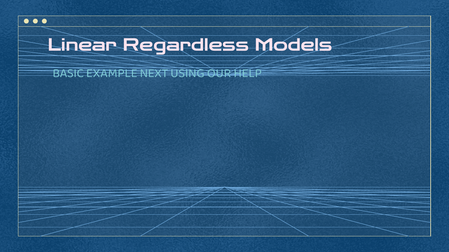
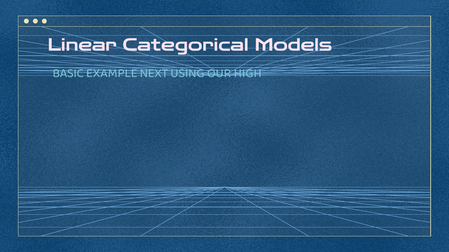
Regardless: Regardless -> Categorical (186, 45)
HELP: HELP -> HIGH (248, 73)
